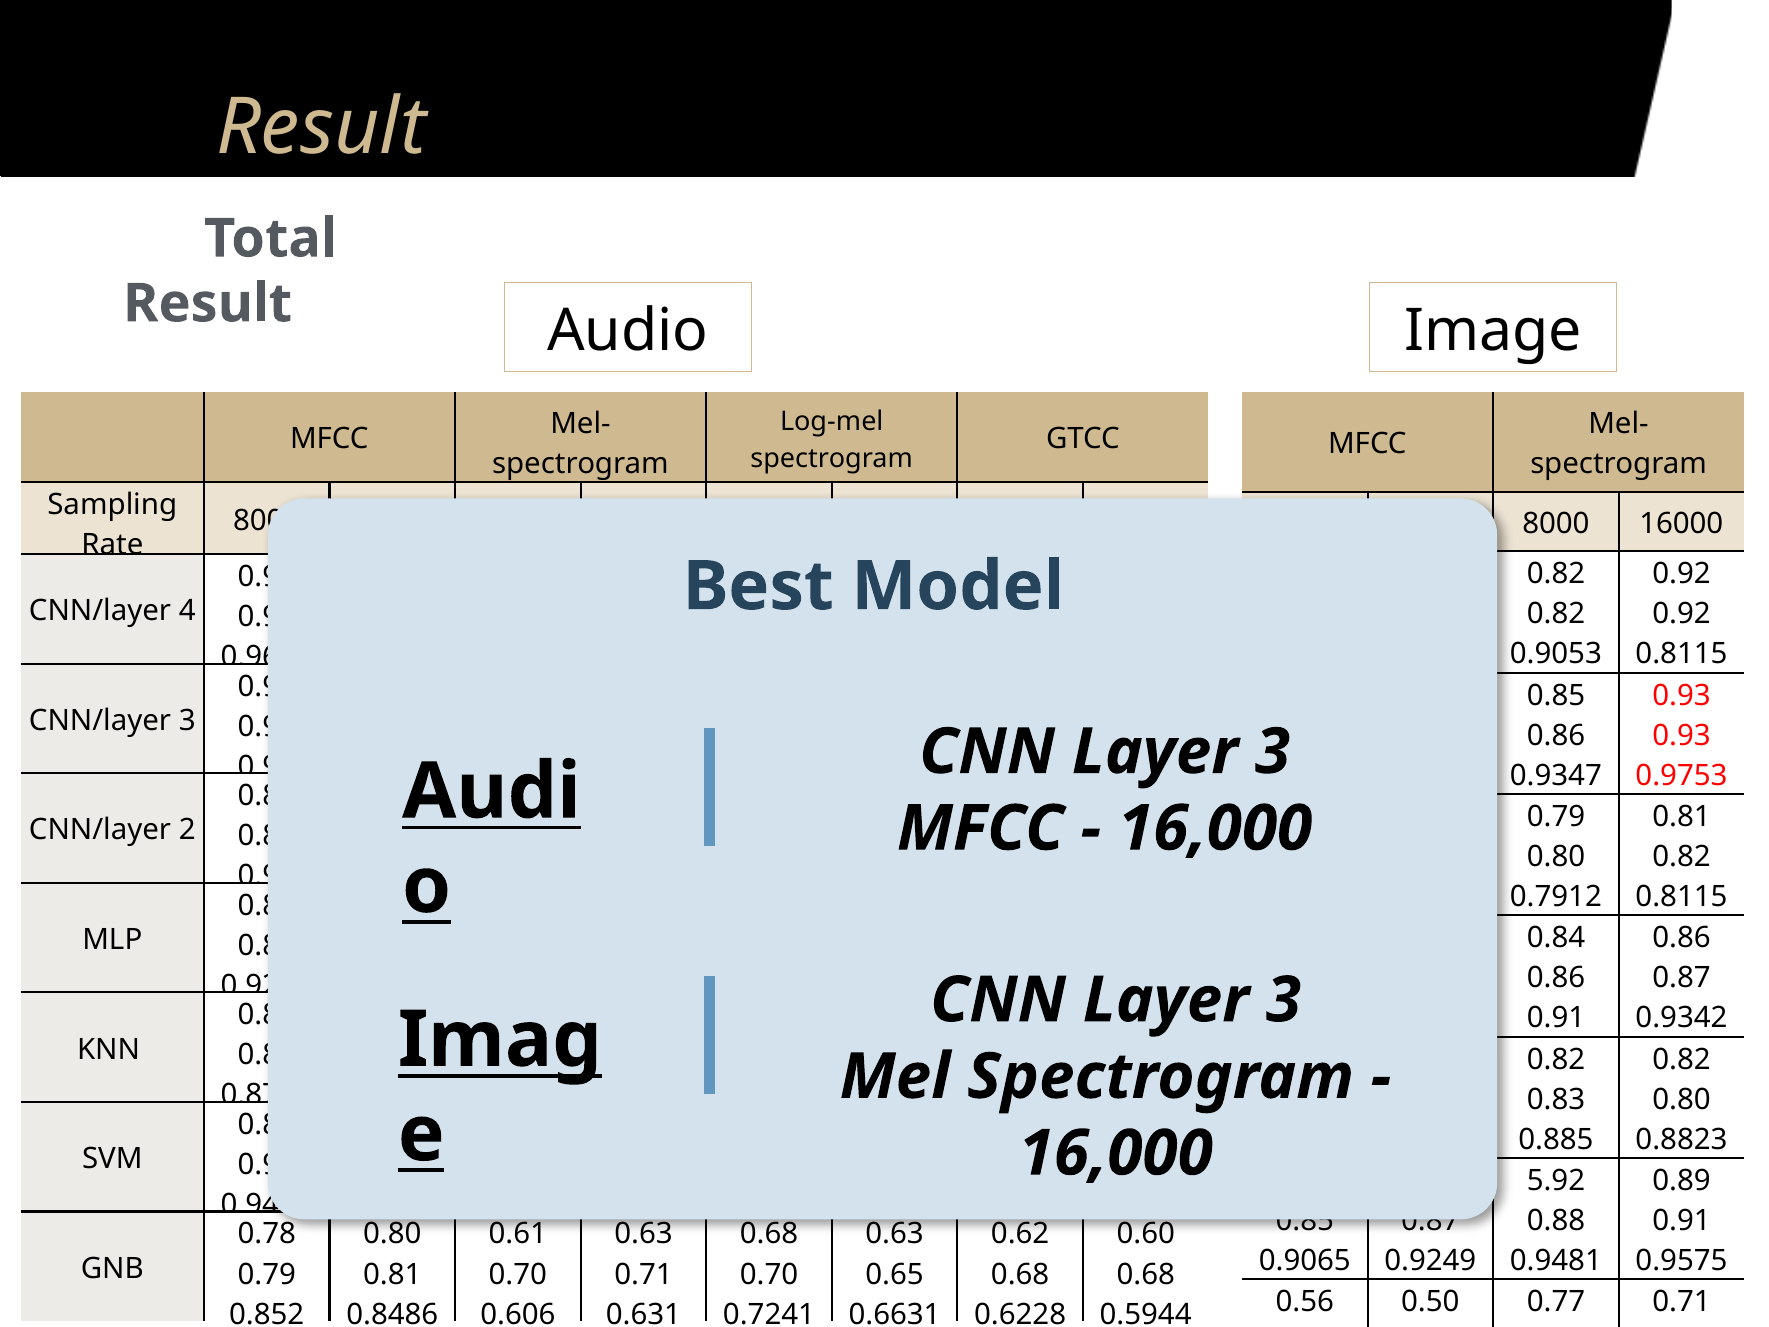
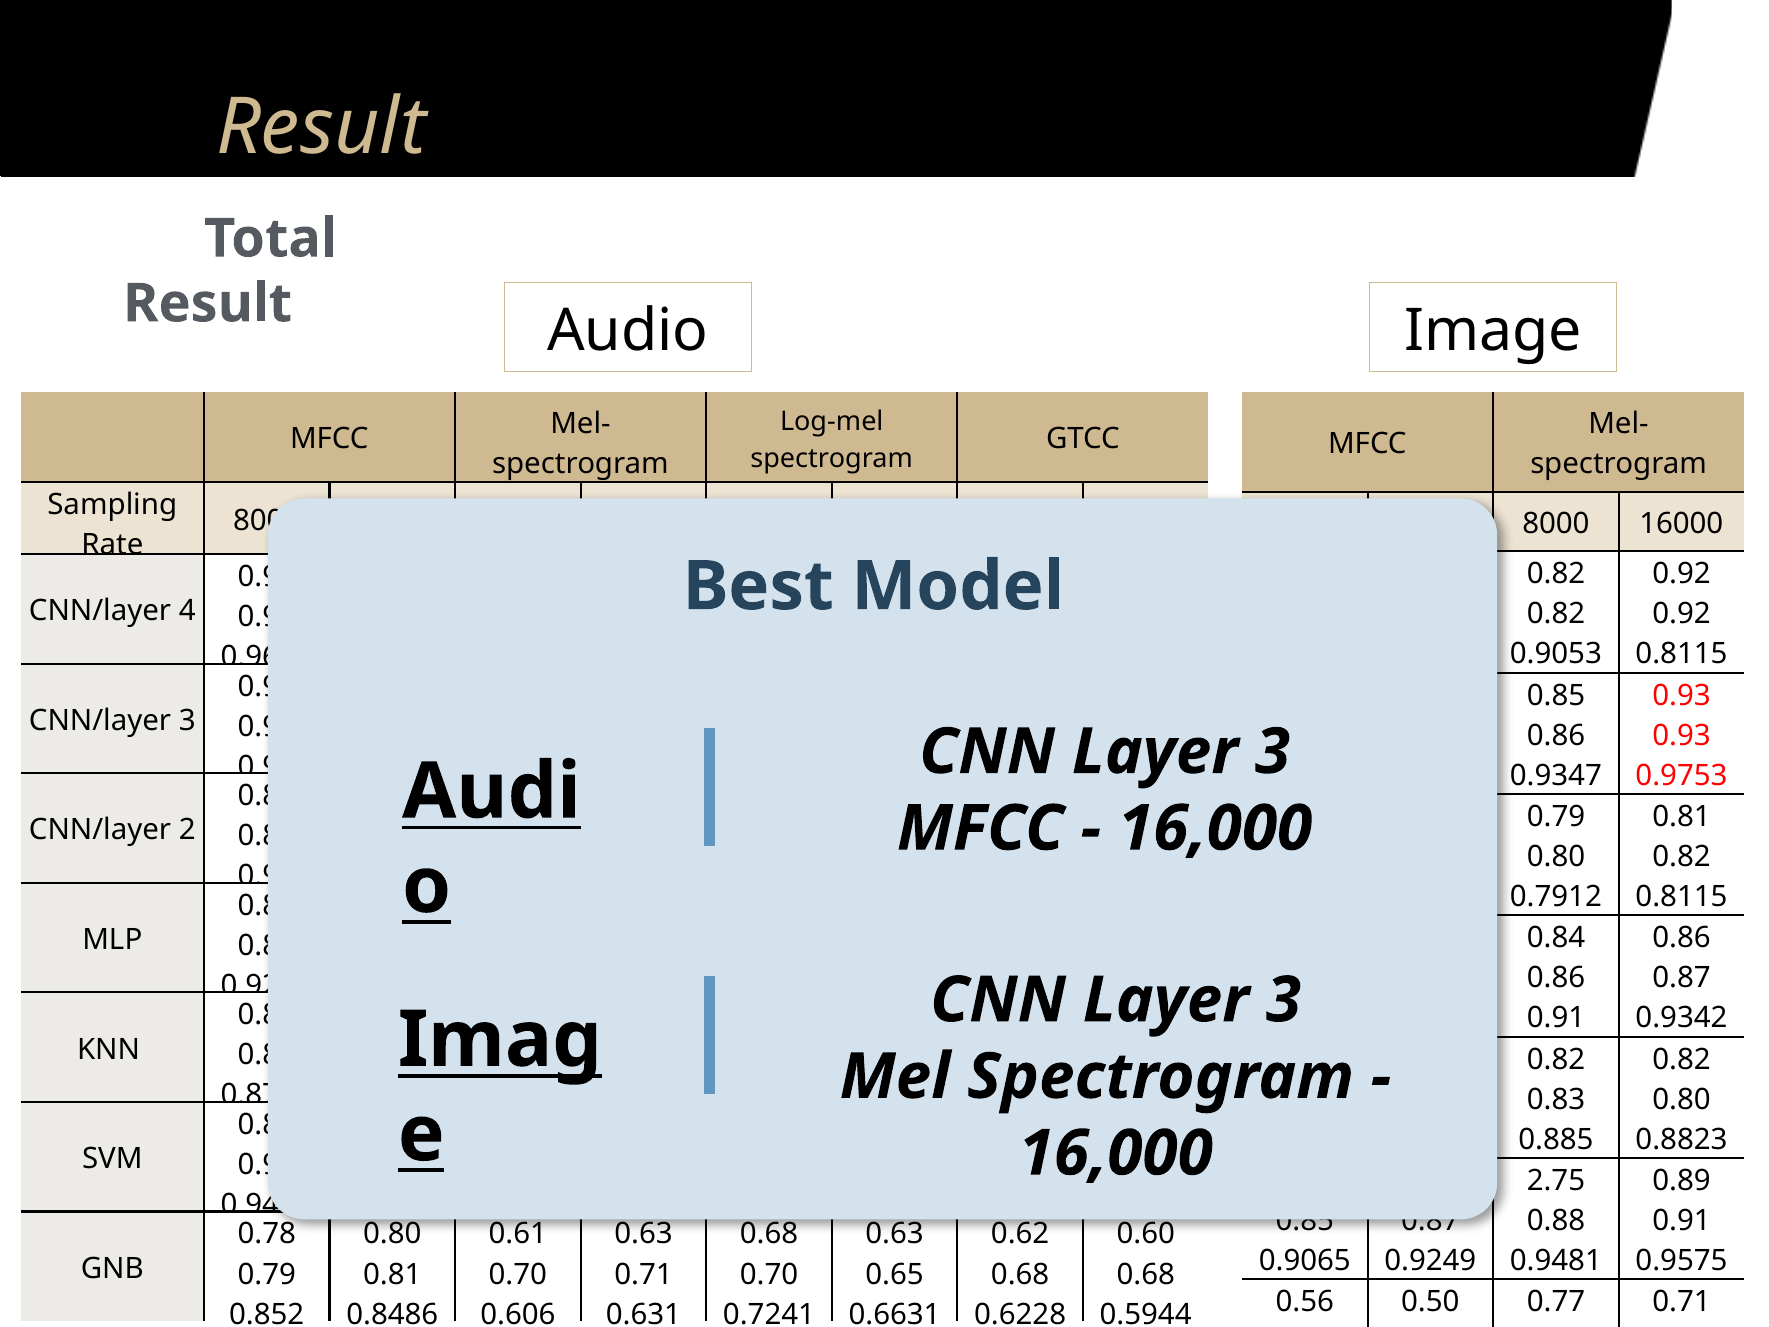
5.92: 5.92 -> 2.75 (1556, 1180)
